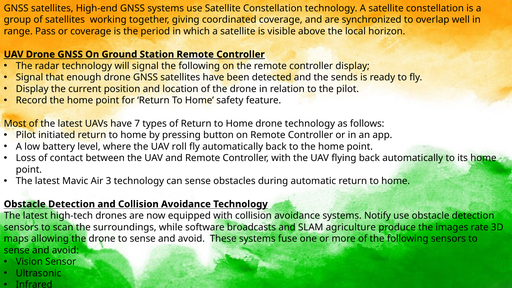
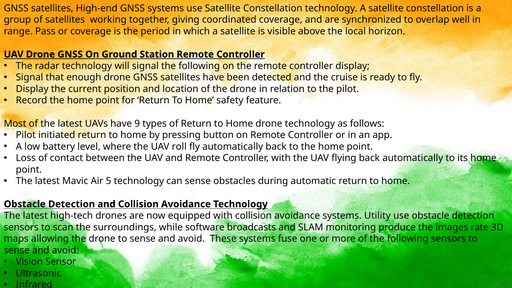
sends: sends -> cruise (344, 77)
7: 7 -> 9 (137, 124)
3: 3 -> 5 (109, 181)
Notify: Notify -> Utility (377, 216)
agriculture: agriculture -> monitoring (351, 227)
